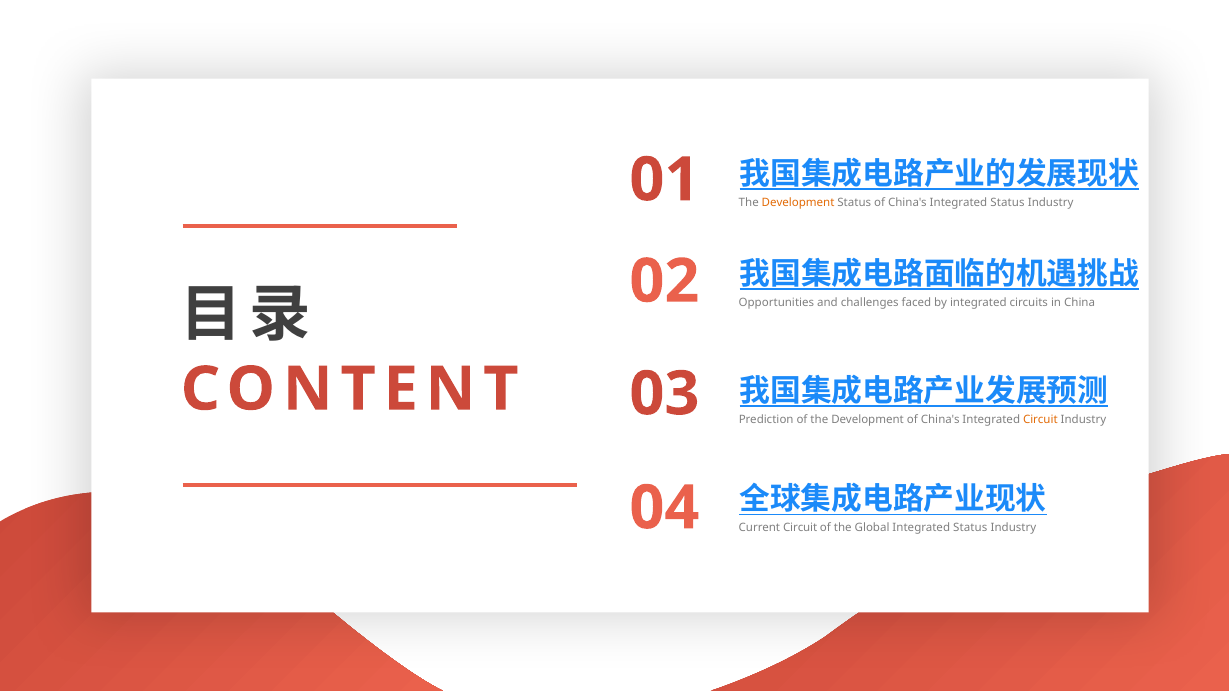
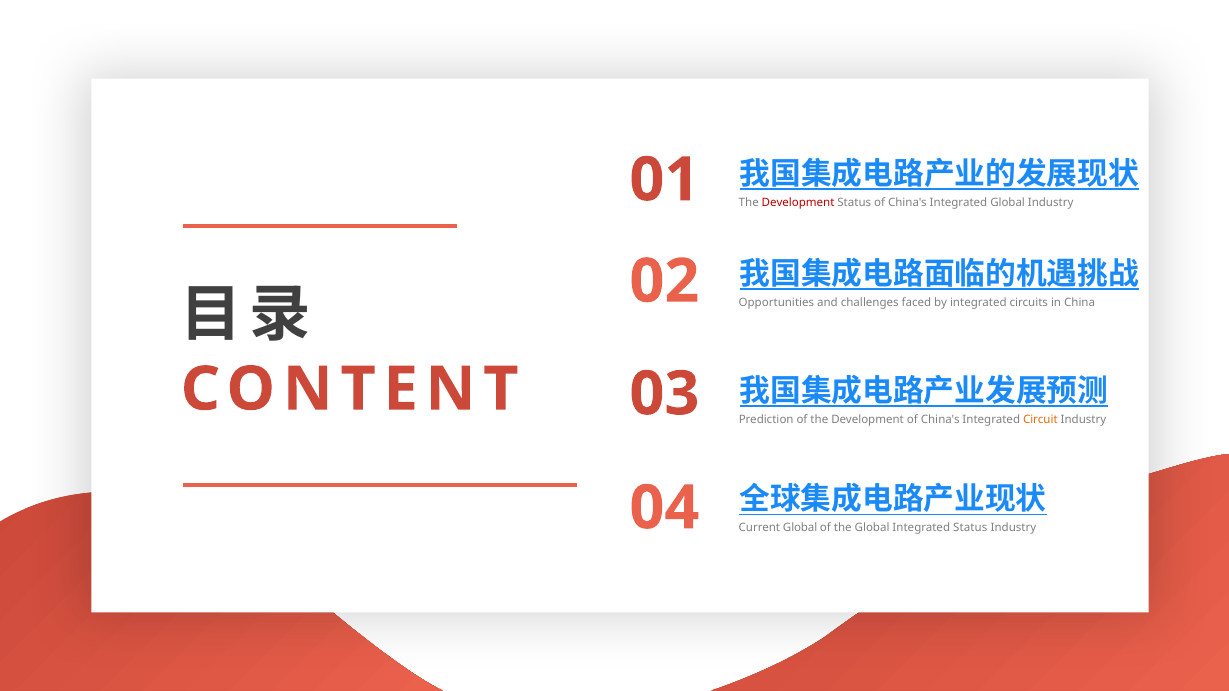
Development colour: orange -> red (798, 203)
China's Integrated Status: Status -> Global (1008, 203)
Current Circuit: Circuit -> Global (800, 528)
